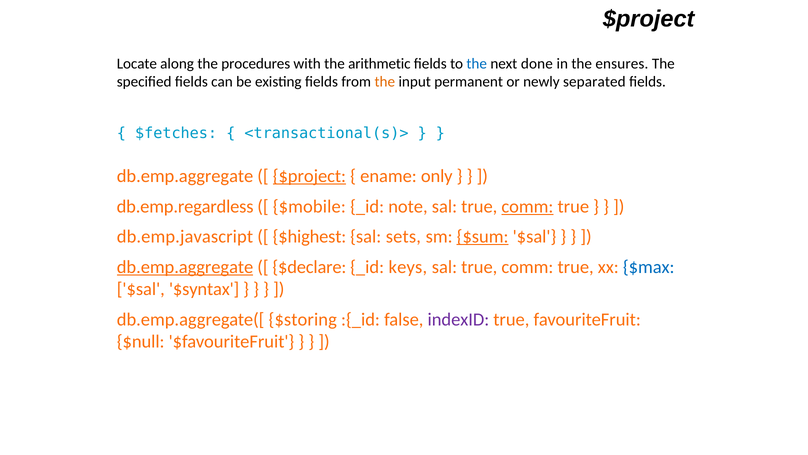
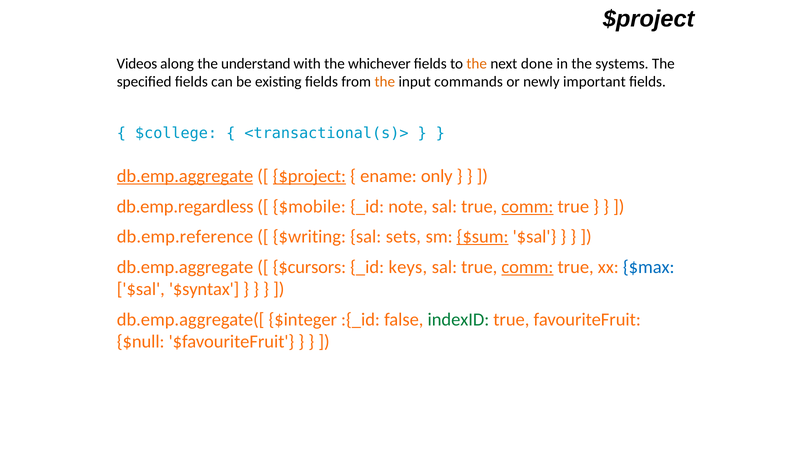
Locate: Locate -> Videos (137, 64)
procedures: procedures -> understand (256, 64)
arithmetic: arithmetic -> whichever (379, 64)
the colour: blue -> orange (477, 64)
ensures: ensures -> systems (622, 64)
permanent: permanent -> commands (469, 82)
separated: separated -> important (594, 82)
$fetches: $fetches -> $college (176, 133)
db.emp.aggregate underline: none -> present (185, 176)
db.emp.javascript: db.emp.javascript -> db.emp.reference (185, 236)
$highest: $highest -> $writing (309, 236)
db.emp.aggregate underline: present -> none (185, 267)
$declare: $declare -> $cursors (309, 267)
comm underline: none -> present (527, 267)
$storing: $storing -> $integer (303, 319)
indexID colour: purple -> green (458, 319)
